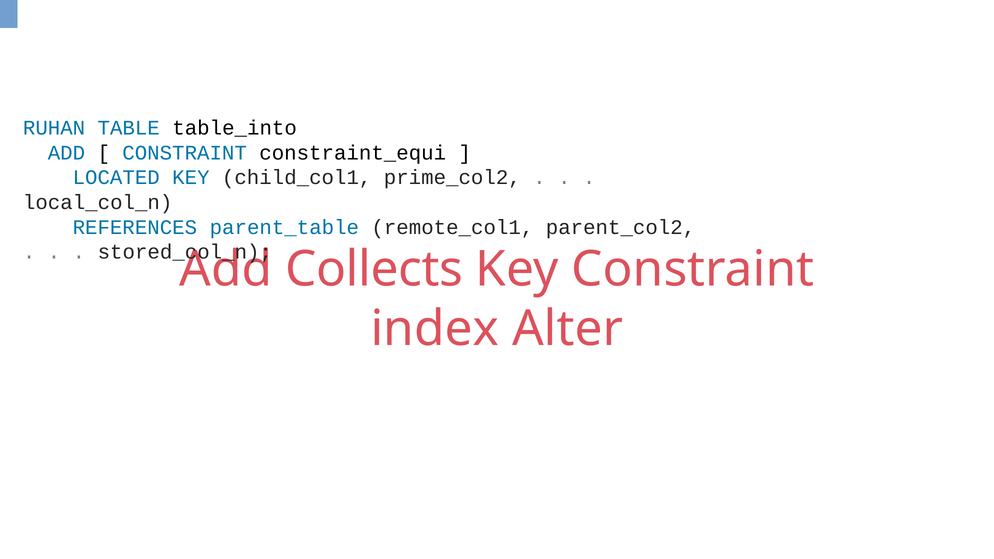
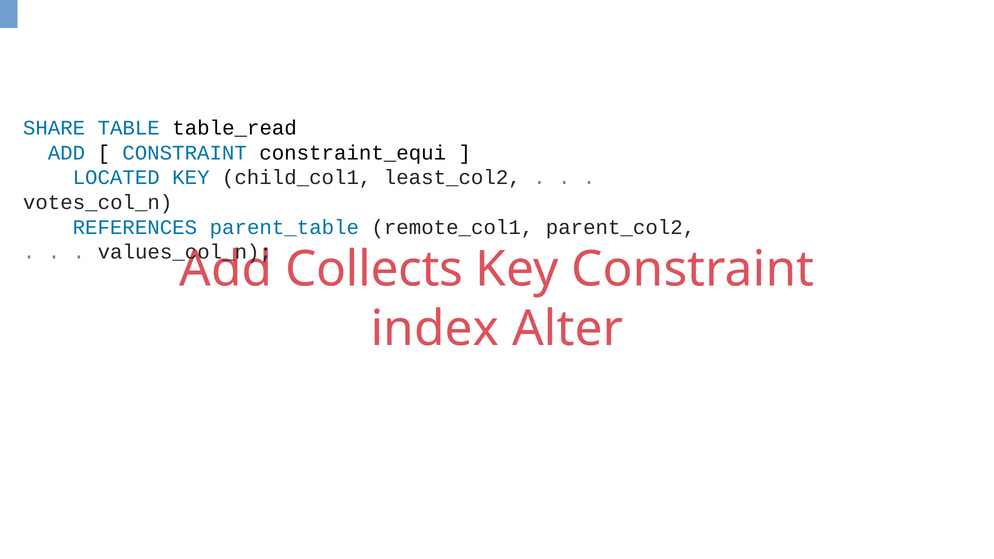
RUHAN: RUHAN -> SHARE (54, 128)
table_into: table_into -> table_read (235, 128)
prime_col2: prime_col2 -> least_col2 (452, 178)
local_col_n: local_col_n -> votes_col_n (98, 202)
stored_col_n: stored_col_n -> values_col_n (185, 252)
